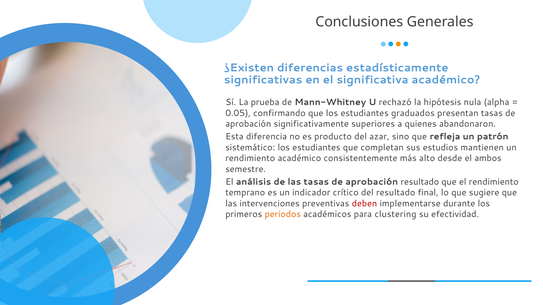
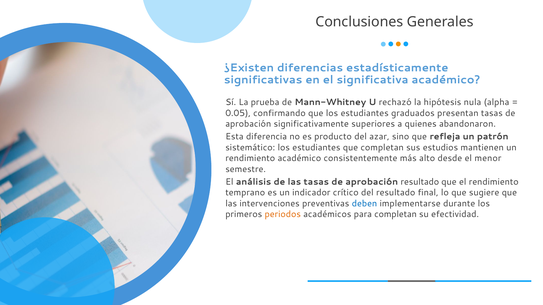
ambos: ambos -> menor (488, 159)
deben colour: red -> blue (364, 204)
para clustering: clustering -> completan (396, 215)
